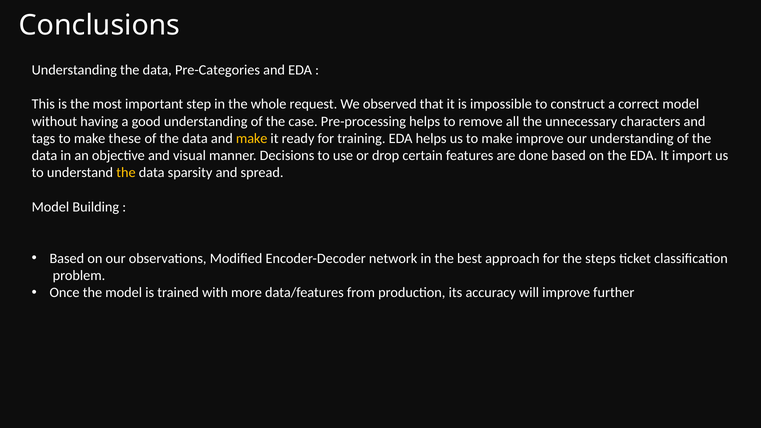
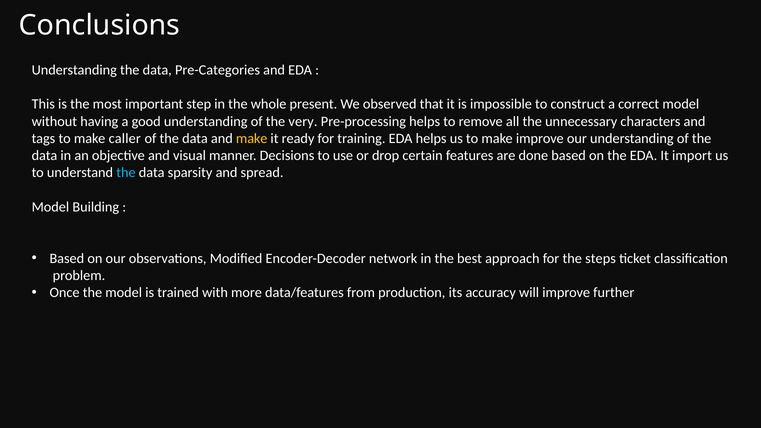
request: request -> present (313, 104)
case: case -> very (303, 121)
these: these -> caller (125, 139)
the colour: yellow -> light blue (126, 173)
